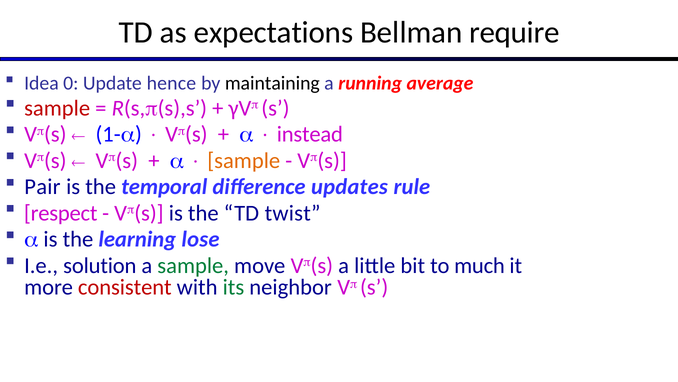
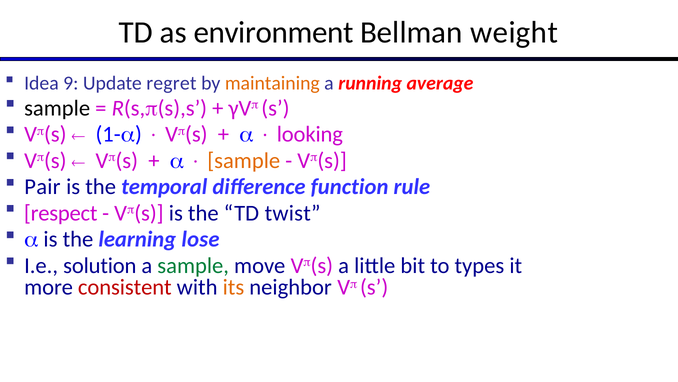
expectations: expectations -> environment (274, 33)
require: require -> weight (514, 33)
0: 0 -> 9 (71, 83)
hence: hence -> regret (171, 83)
maintaining colour: black -> orange (272, 83)
sample colour: red -> black (57, 108)
instead: instead -> looking (310, 134)
updates: updates -> function (350, 187)
much: much -> types (479, 265)
its colour: green -> orange (233, 287)
